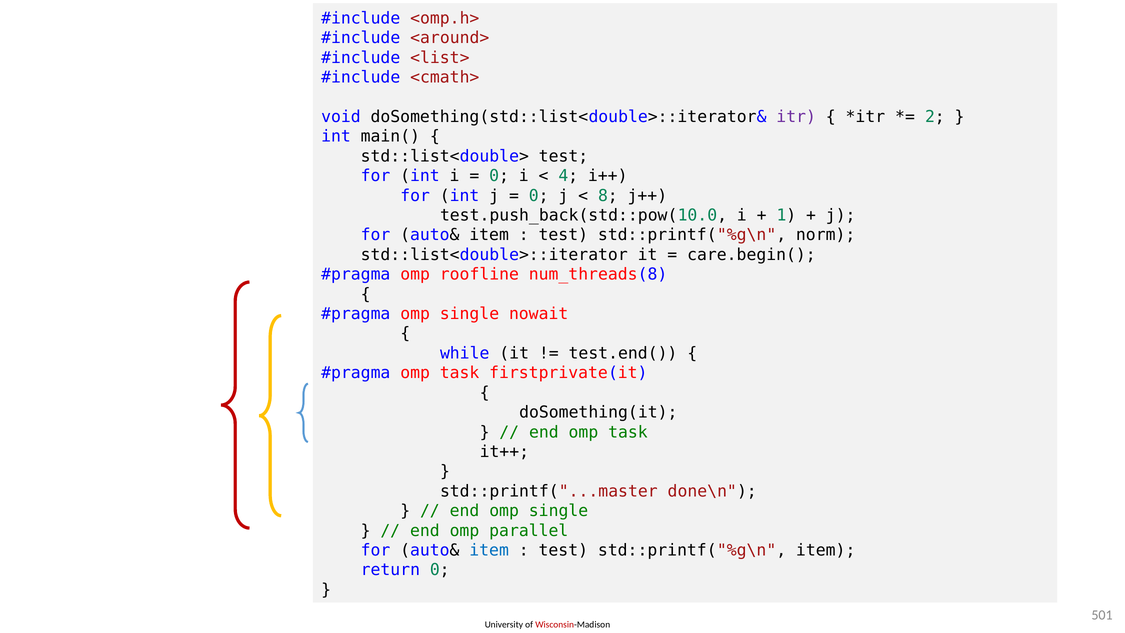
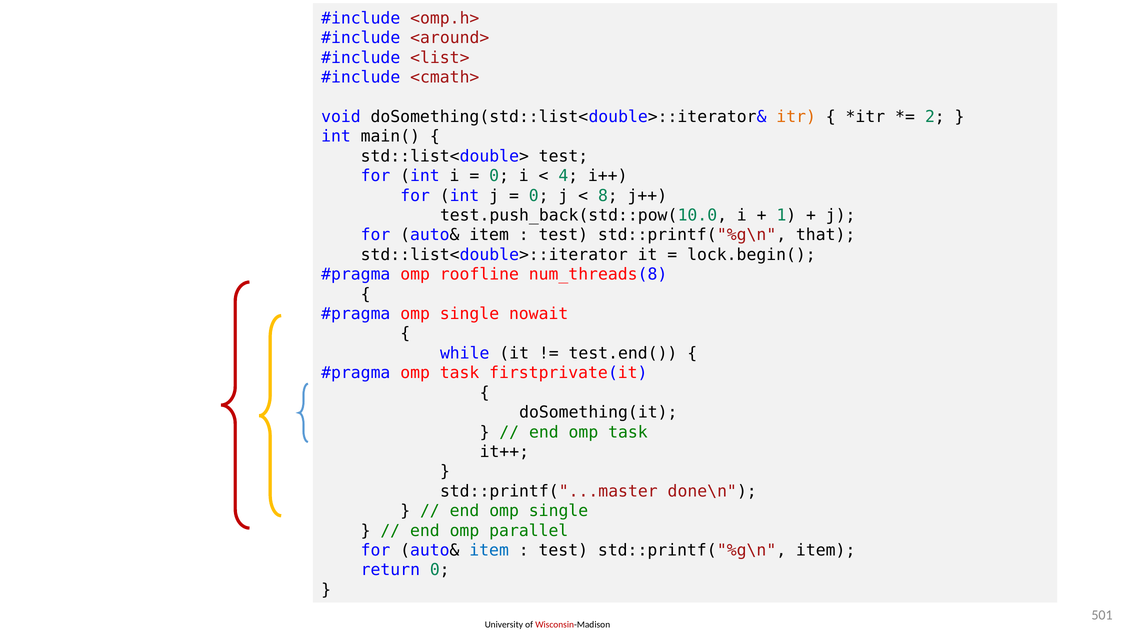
itr colour: purple -> orange (796, 117)
norm: norm -> that (826, 235)
care.begin(: care.begin( -> lock.begin( (751, 255)
